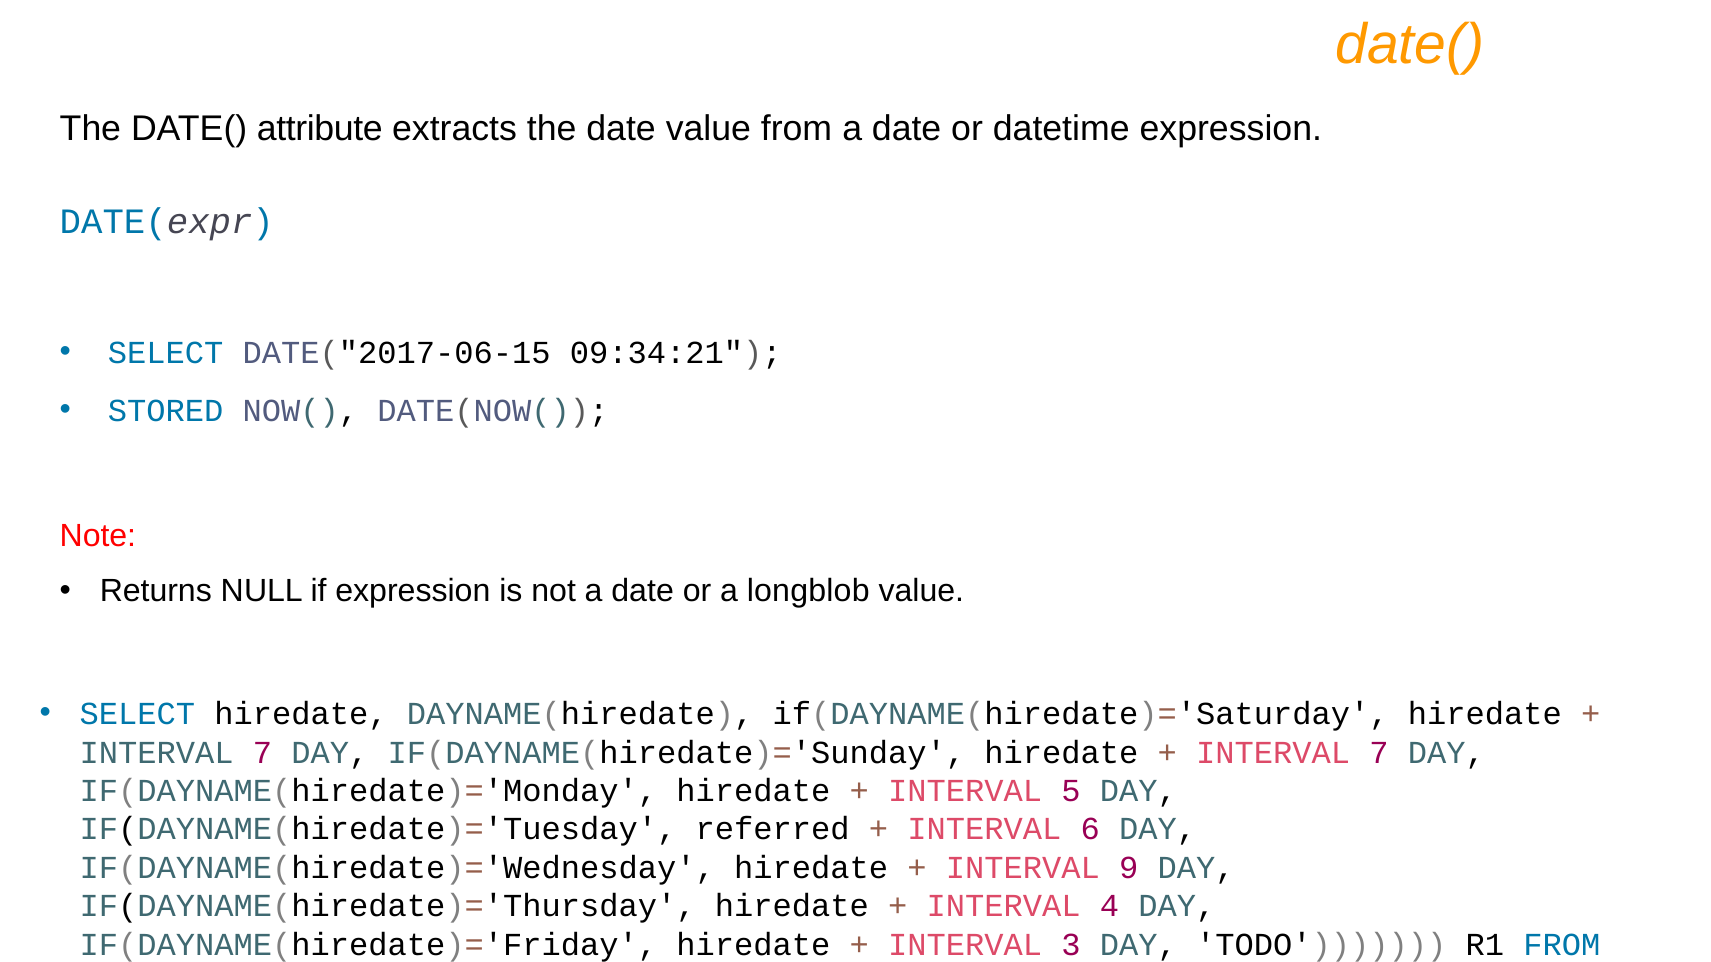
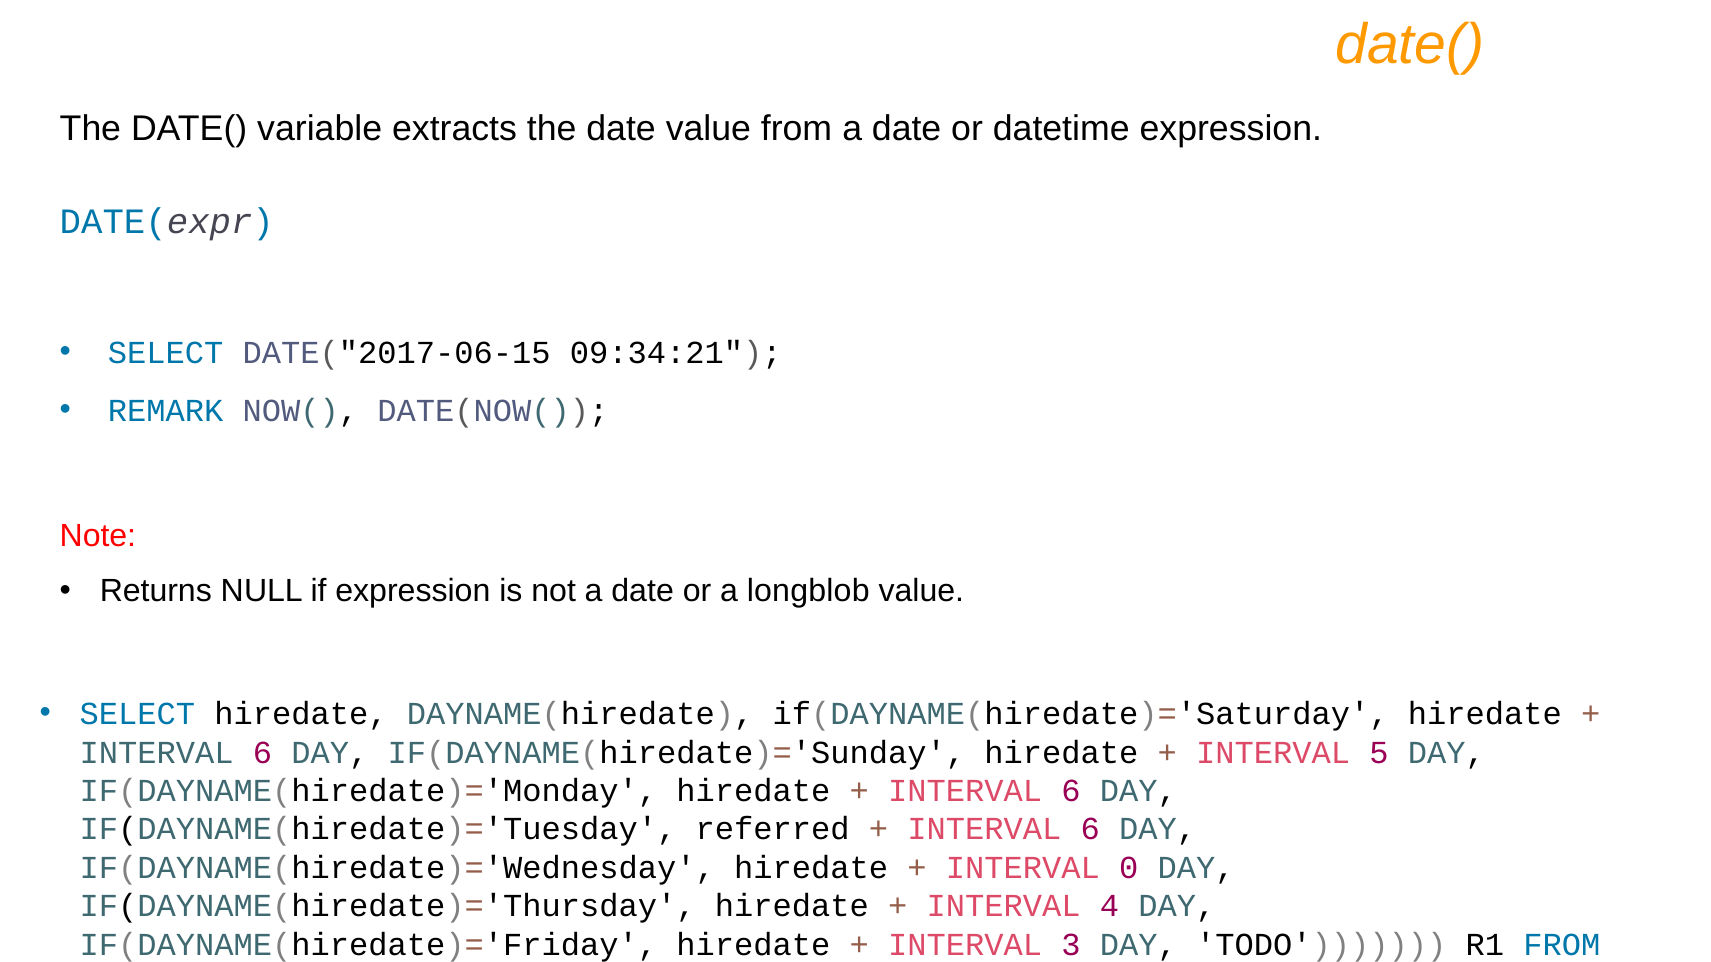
attribute: attribute -> variable (320, 129)
STORED: STORED -> REMARK (166, 411)
7: 7 -> 6 (262, 753)
7: 7 -> 5 (1379, 753)
5: 5 -> 6 (1071, 791)
9: 9 -> 0 (1129, 868)
